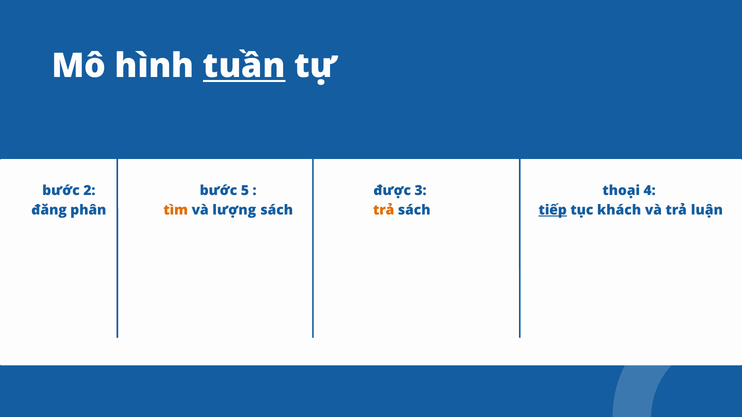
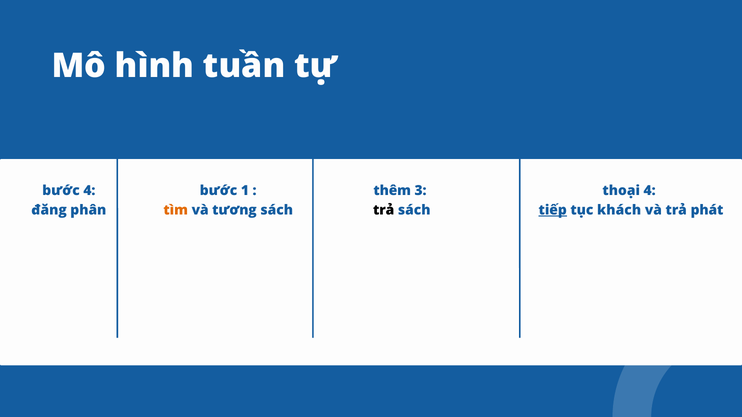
tuần underline: present -> none (244, 66)
bước 2: 2 -> 4 (89, 191)
5: 5 -> 1 (245, 191)
được: được -> thêm (392, 191)
lượng: lượng -> tương (234, 210)
trả colour: orange -> black (384, 210)
luận: luận -> phát (707, 210)
